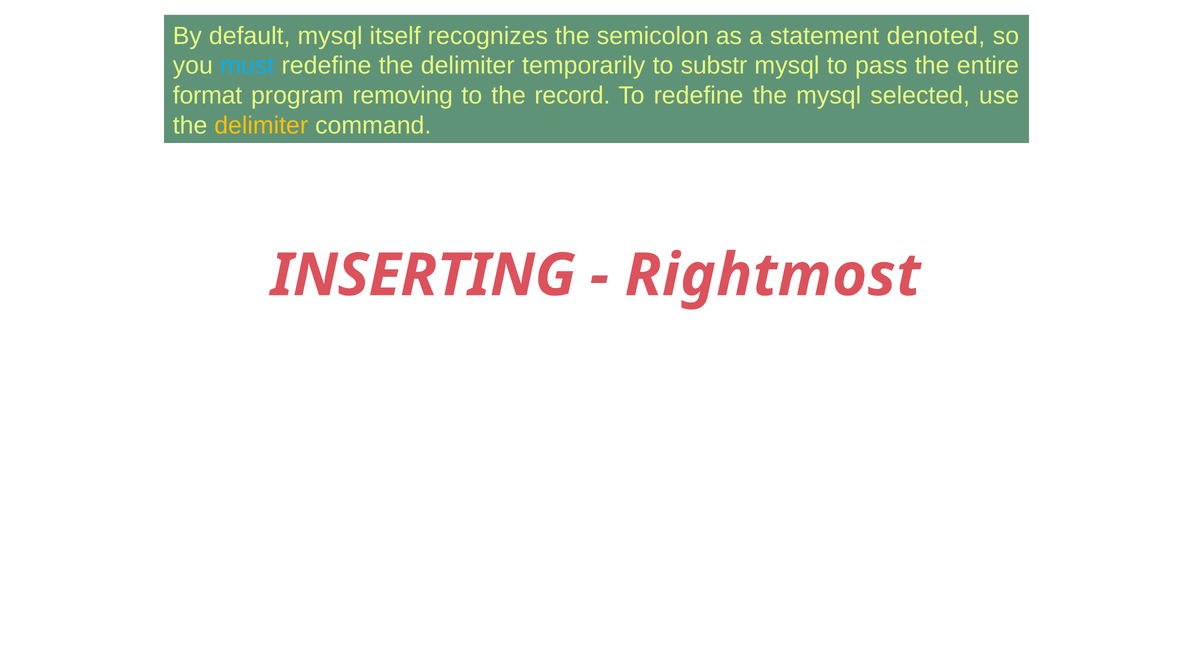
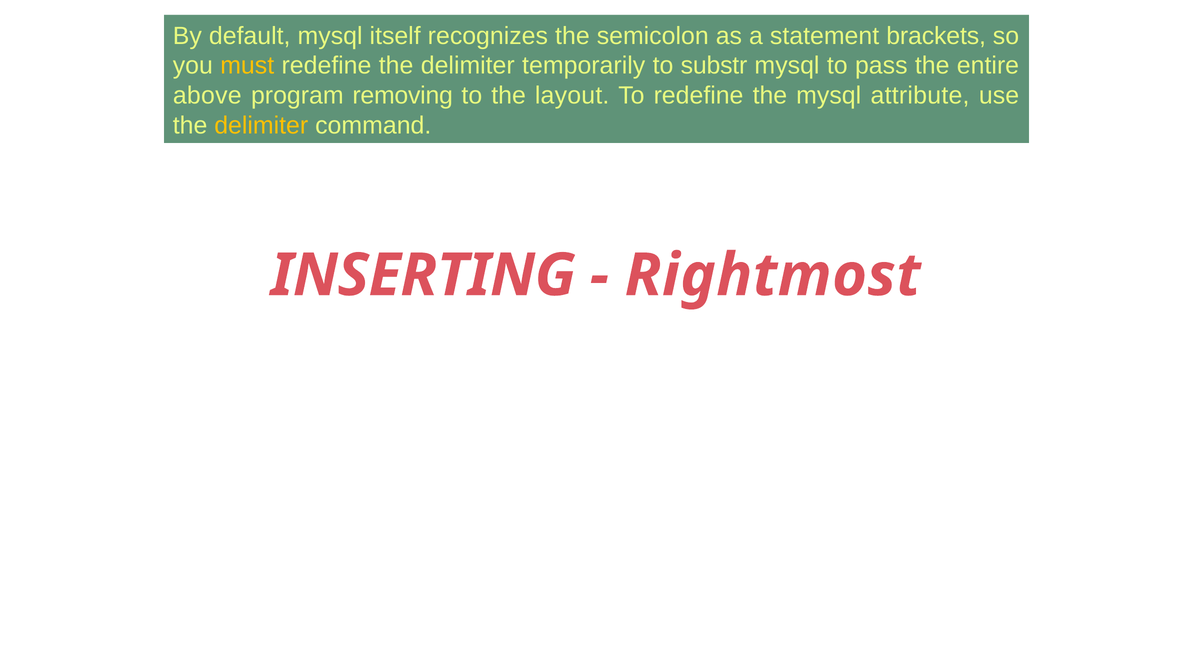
denoted: denoted -> brackets (936, 36)
must colour: light blue -> yellow (247, 66)
format: format -> above (207, 96)
record: record -> layout (572, 96)
selected: selected -> attribute (920, 96)
